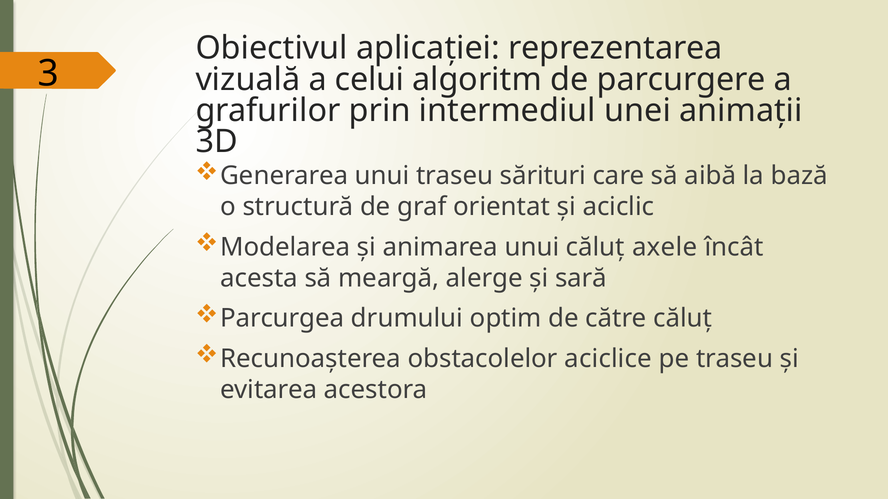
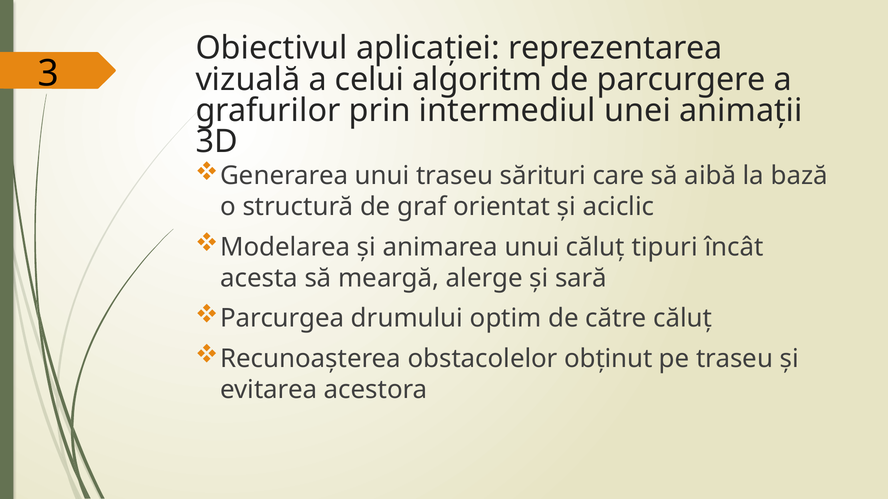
axele: axele -> tipuri (665, 247)
aciclice: aciclice -> obținut (608, 359)
